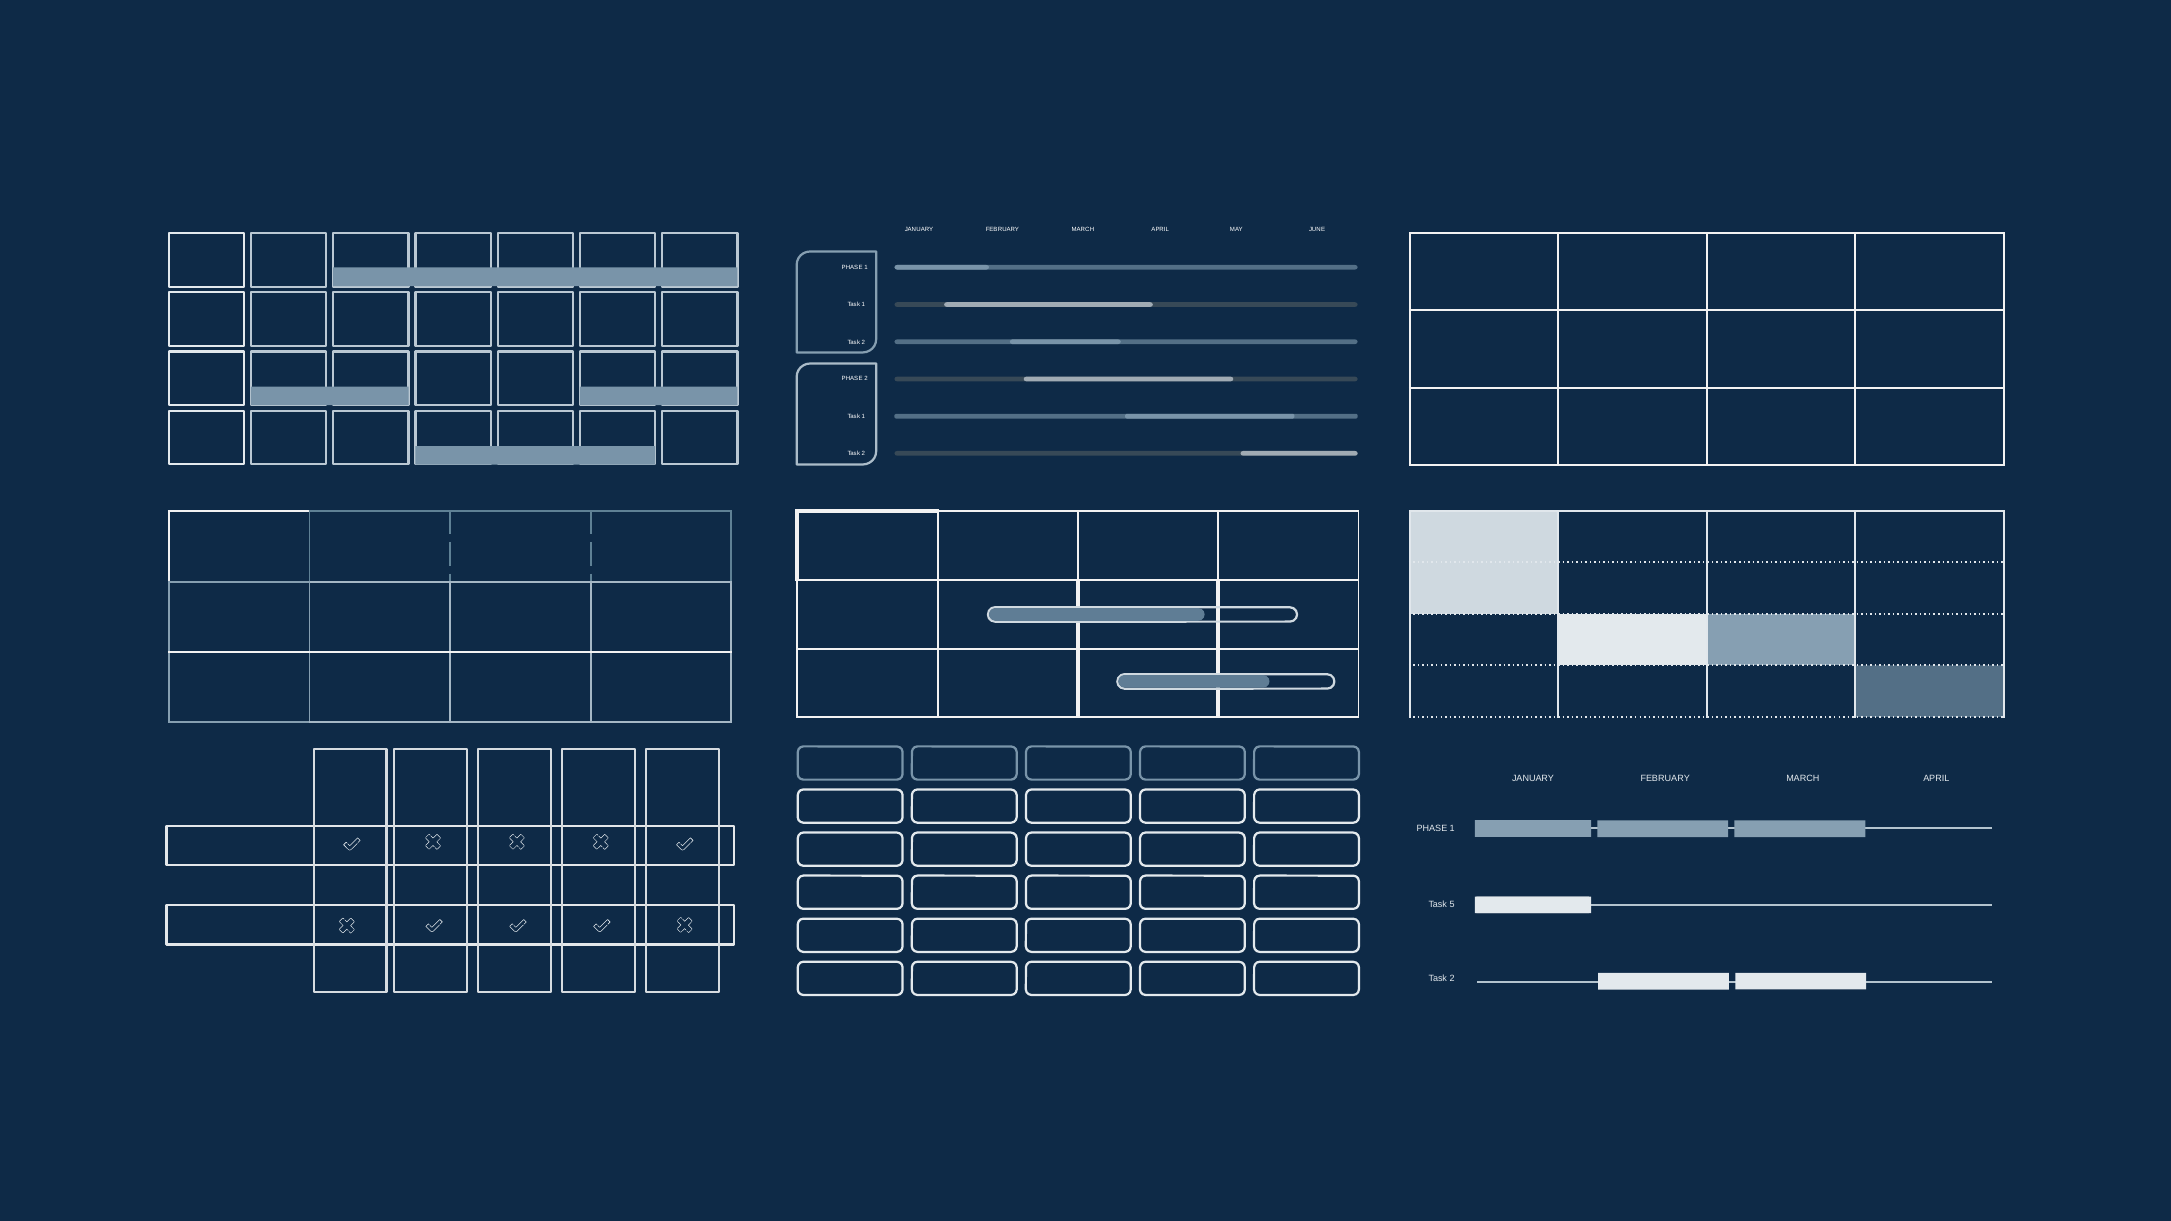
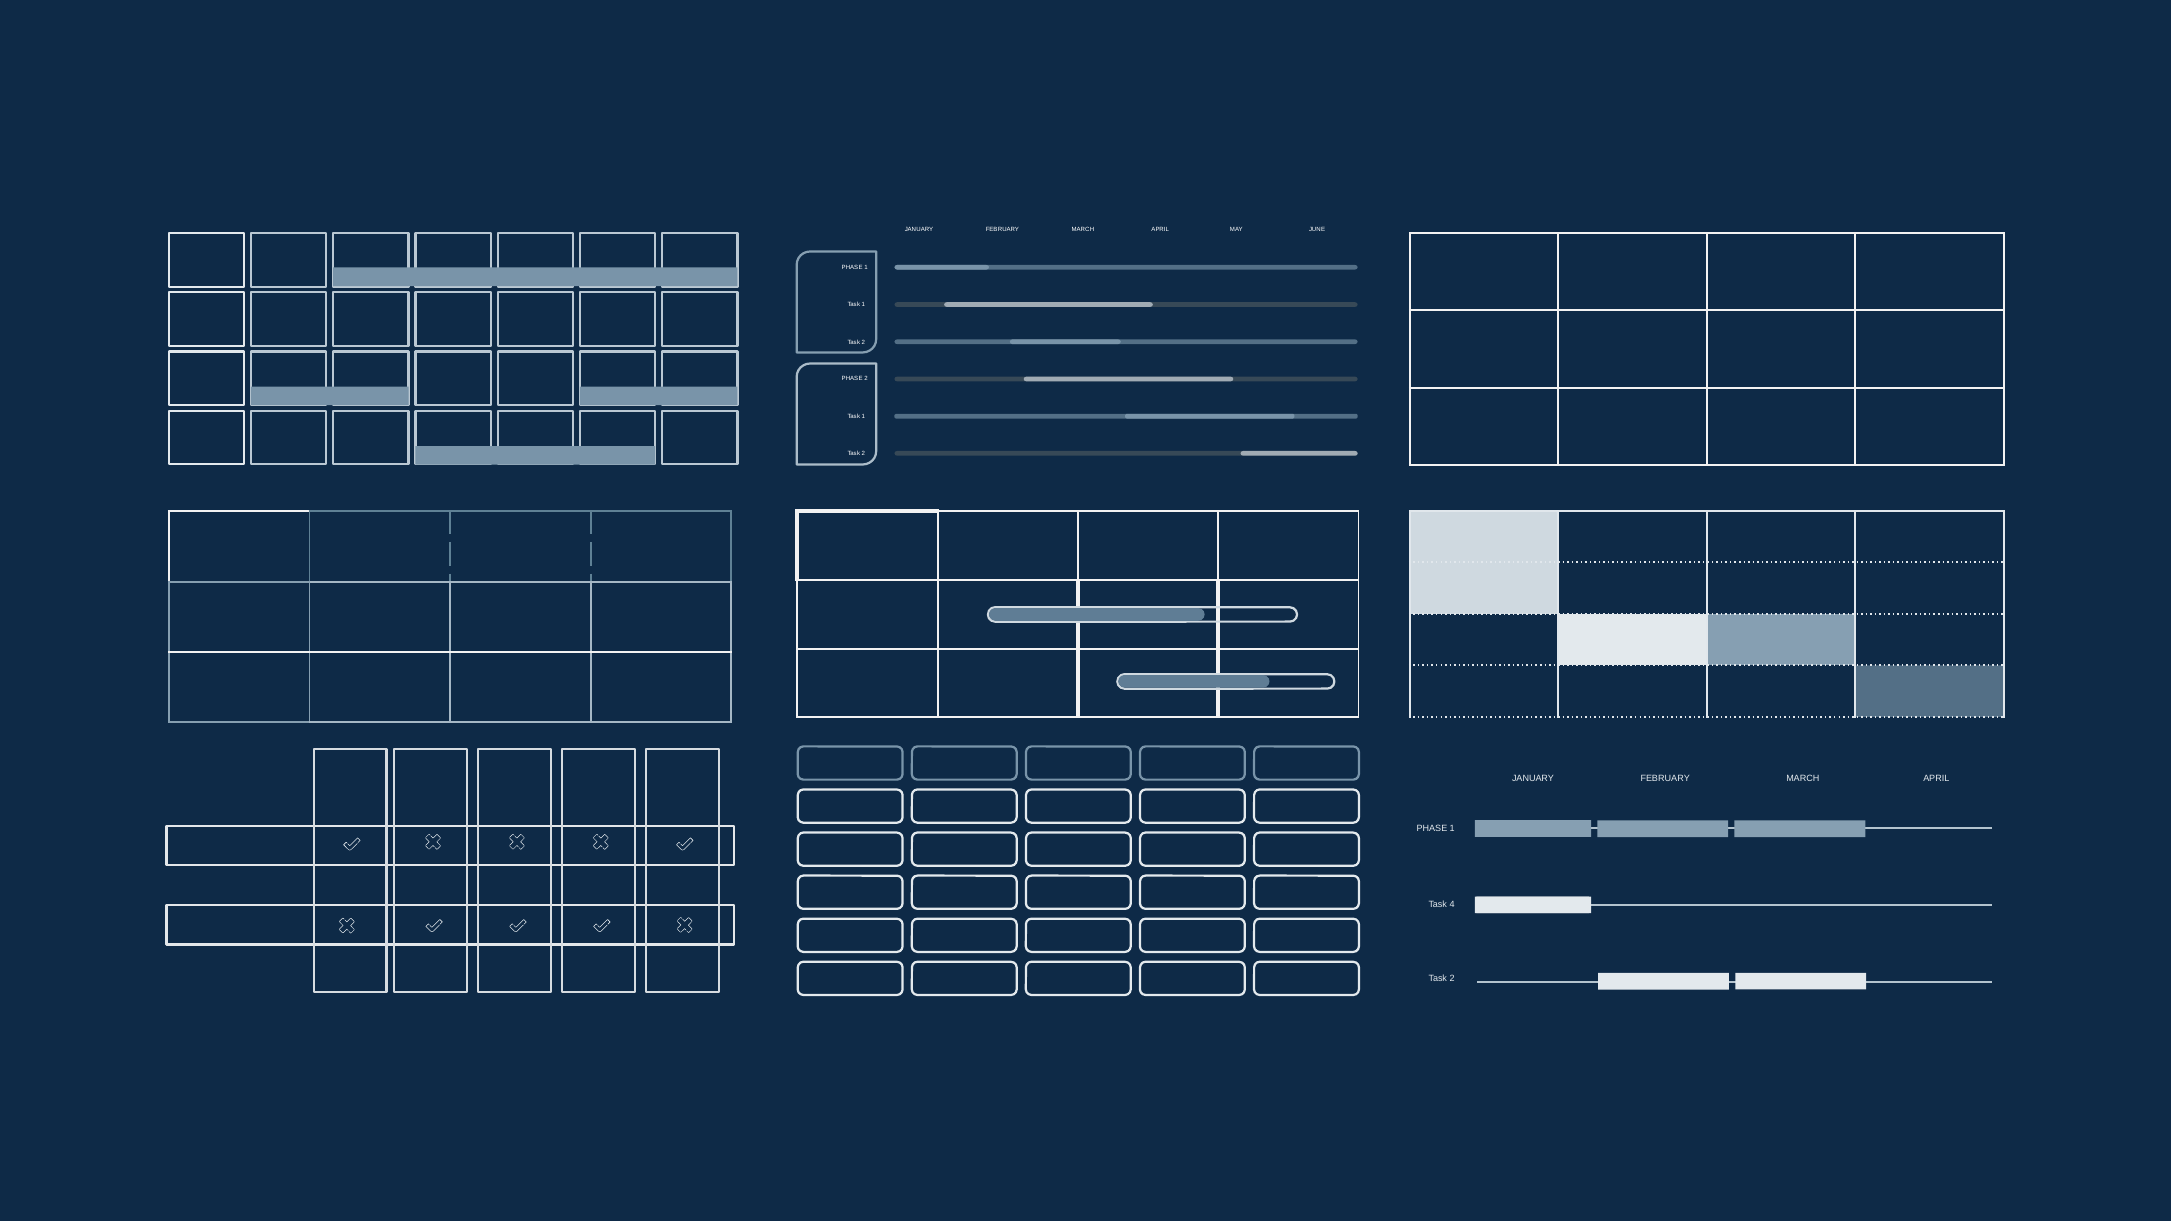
5: 5 -> 4 (1452, 904)
